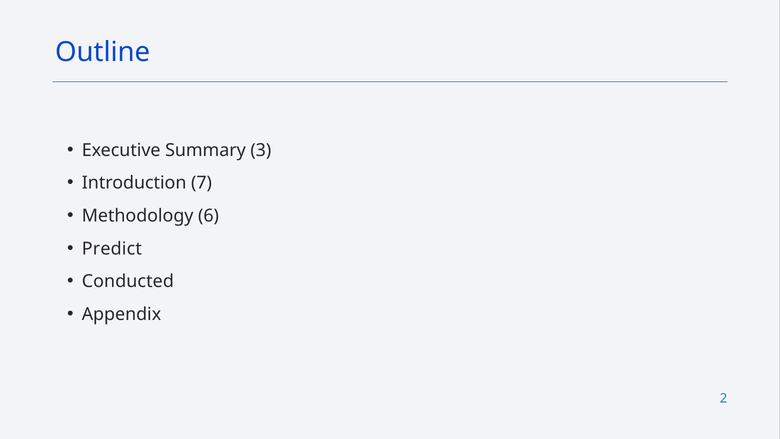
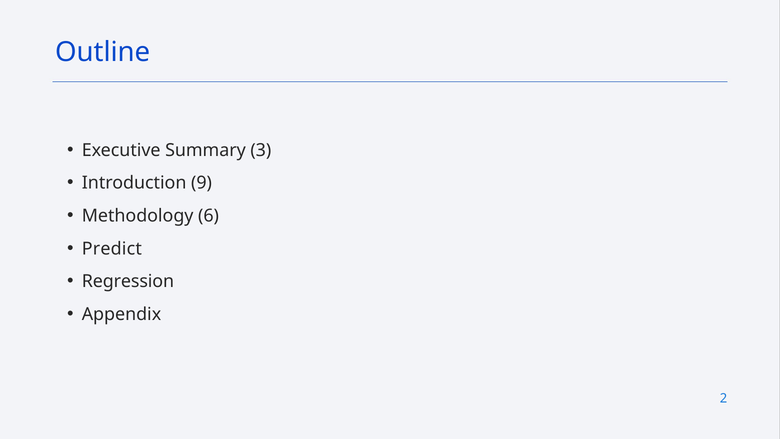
7: 7 -> 9 (201, 183)
Conducted: Conducted -> Regression (128, 281)
